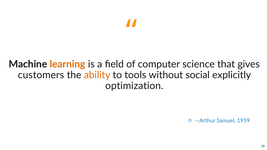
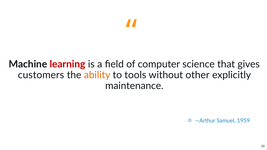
learning colour: orange -> red (67, 64)
social: social -> other (198, 75)
optimization: optimization -> maintenance (134, 86)
